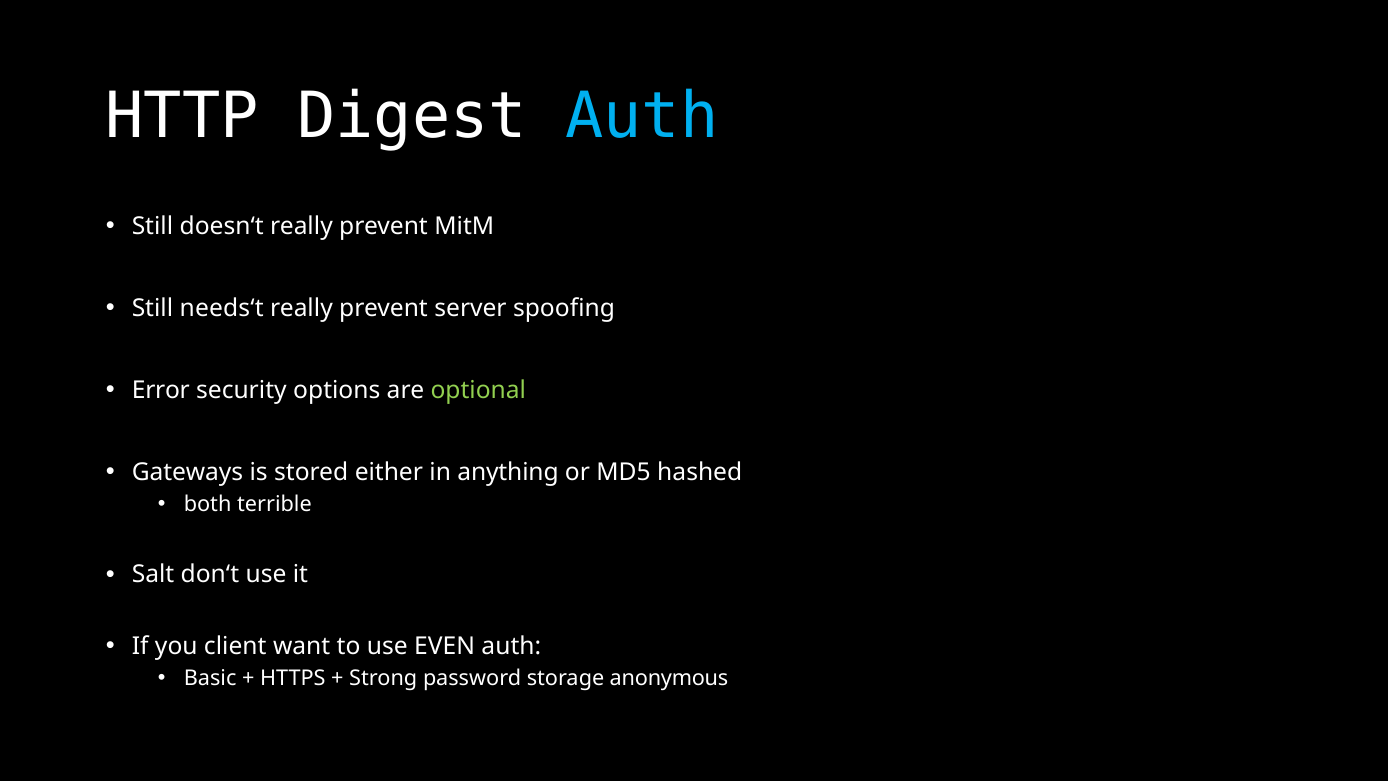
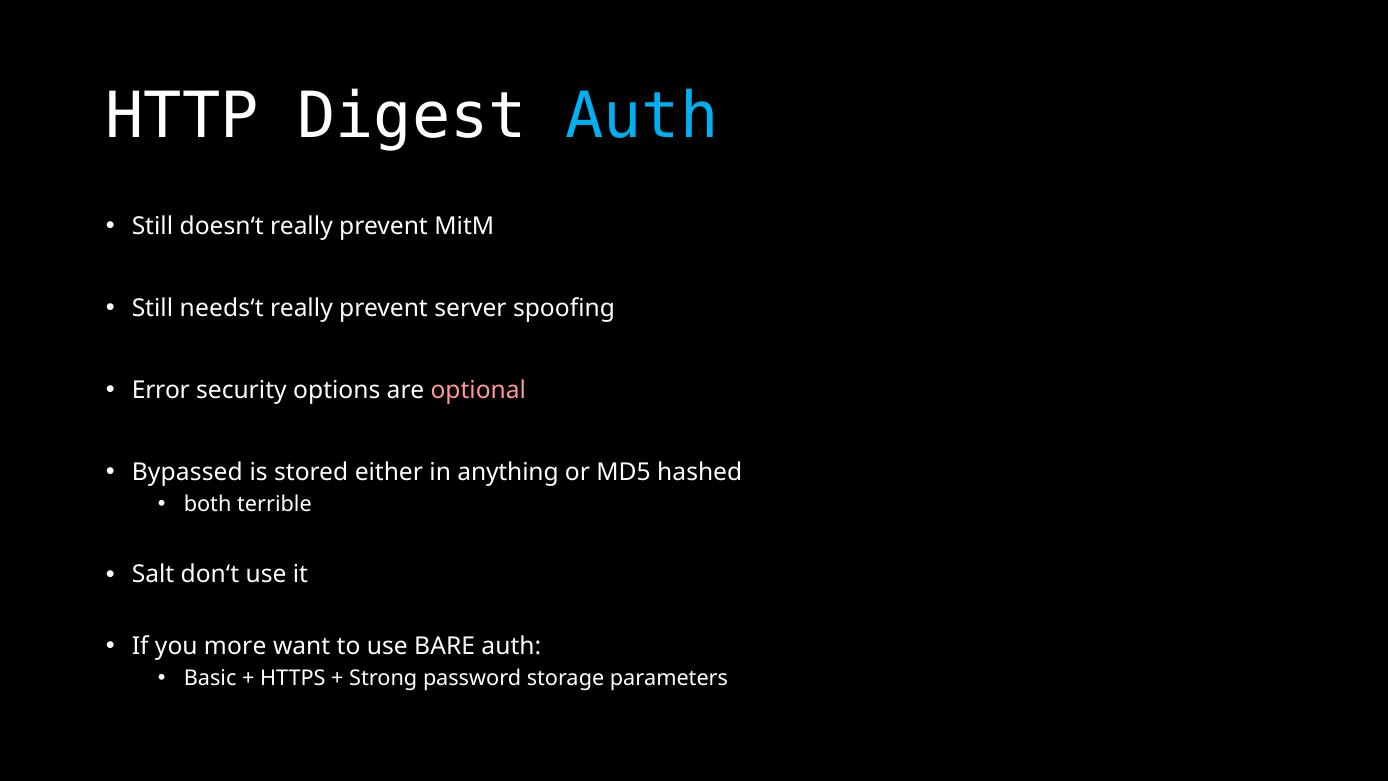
optional colour: light green -> pink (478, 390)
Gateways: Gateways -> Bypassed (187, 472)
client: client -> more (235, 646)
EVEN: EVEN -> BARE (445, 646)
anonymous: anonymous -> parameters (669, 678)
